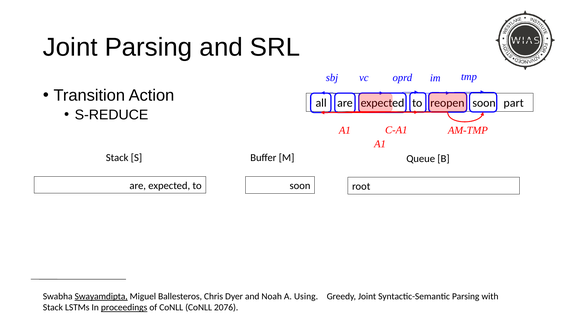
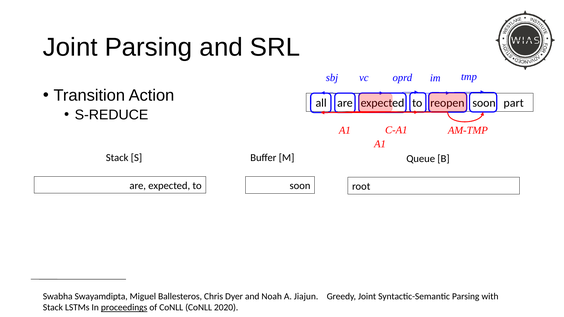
Swayamdipta underline: present -> none (101, 296)
Using: Using -> Jiajun (306, 296)
2076: 2076 -> 2020 (226, 308)
